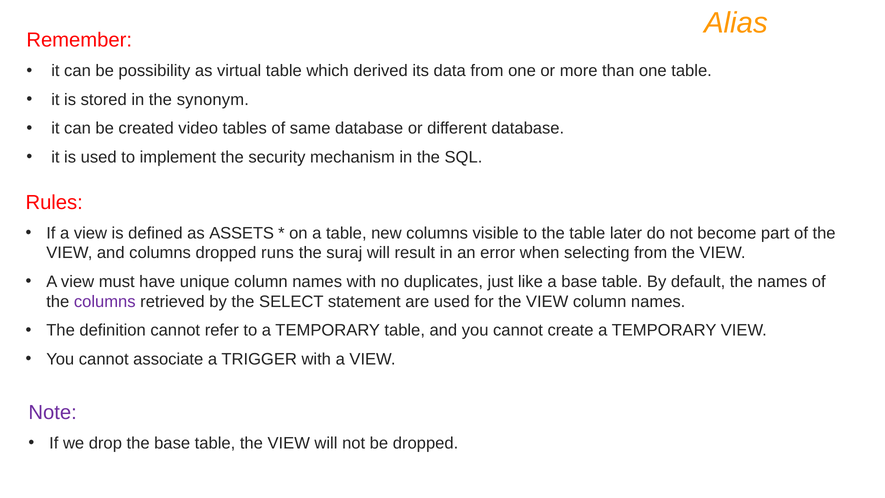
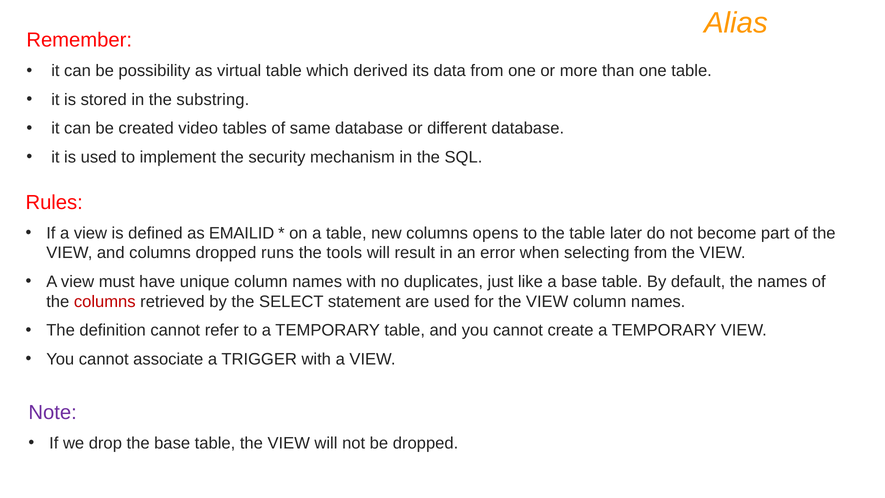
synonym: synonym -> substring (213, 100)
ASSETS: ASSETS -> EMAILID (242, 233)
visible: visible -> opens (496, 233)
suraj: suraj -> tools (344, 253)
columns colour: purple -> red (105, 302)
